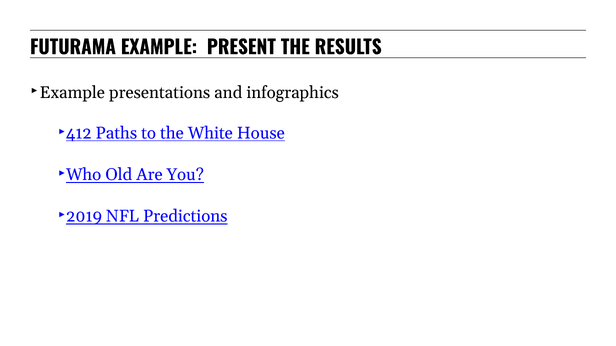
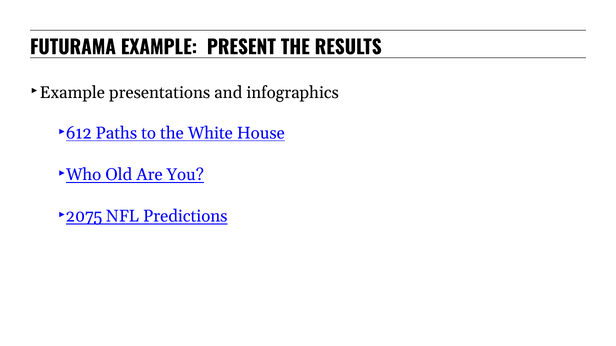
412: 412 -> 612 (79, 133)
2019: 2019 -> 2075 (84, 216)
